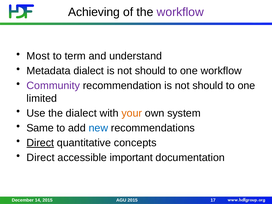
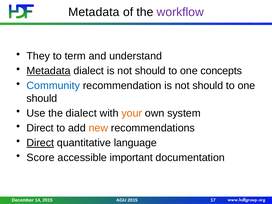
Achieving: Achieving -> Metadata (94, 12)
Most: Most -> They (38, 56)
Metadata underline: none -> present (49, 71)
one workflow: workflow -> concepts (221, 71)
Community colour: purple -> blue (53, 86)
limited: limited -> should (42, 98)
Same: Same -> Direct (40, 128)
new colour: blue -> orange (98, 128)
concepts: concepts -> language (135, 143)
Direct: Direct -> Score (41, 158)
